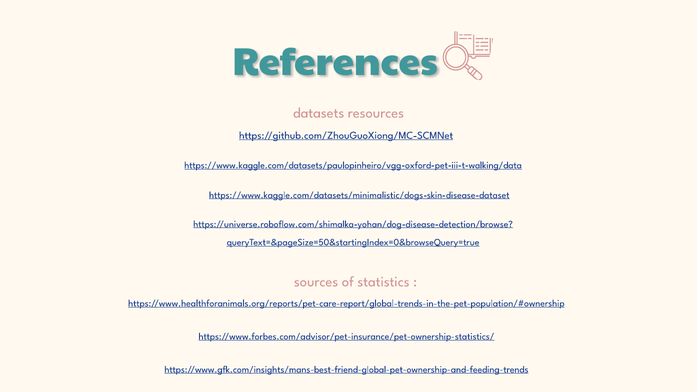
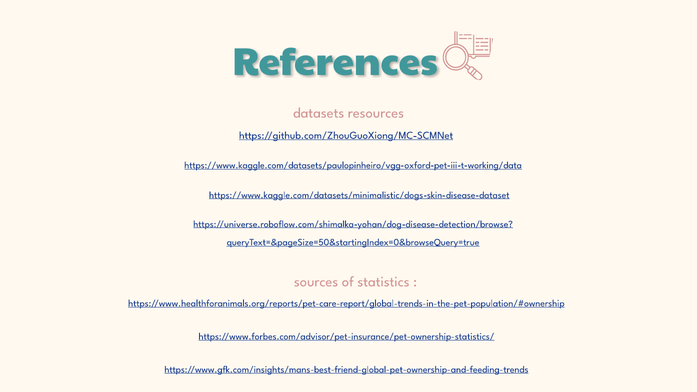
https://www.kaggle.com/datasets/paulopinheiro/vgg-oxford-pet-iii-t-walking/data: https://www.kaggle.com/datasets/paulopinheiro/vgg-oxford-pet-iii-t-walking/data -> https://www.kaggle.com/datasets/paulopinheiro/vgg-oxford-pet-iii-t-working/data (353, 165)
